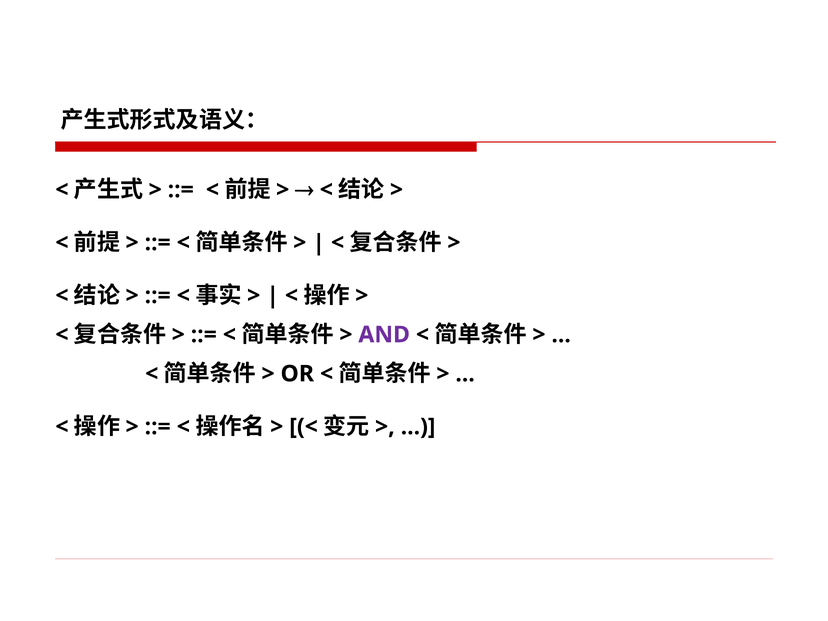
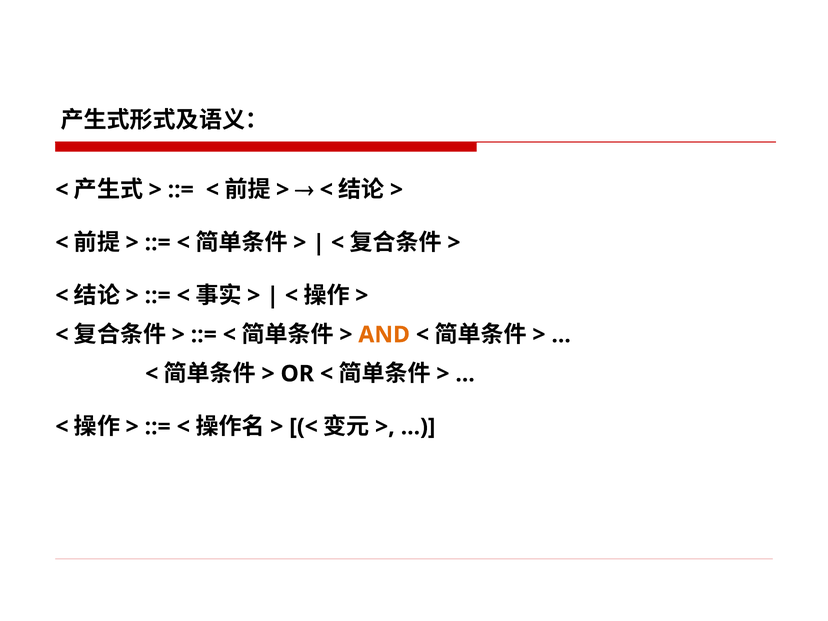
AND colour: purple -> orange (384, 335)
